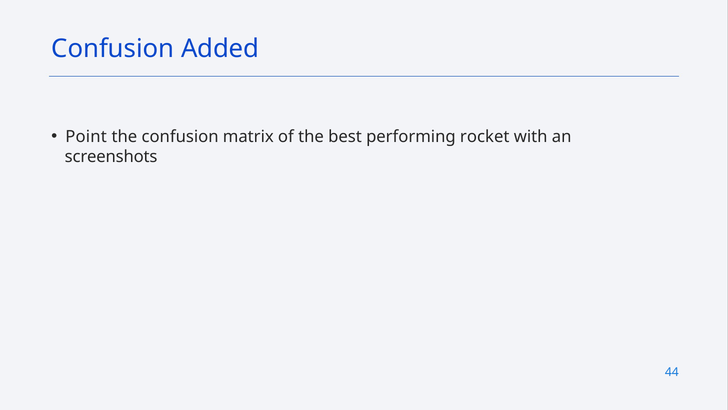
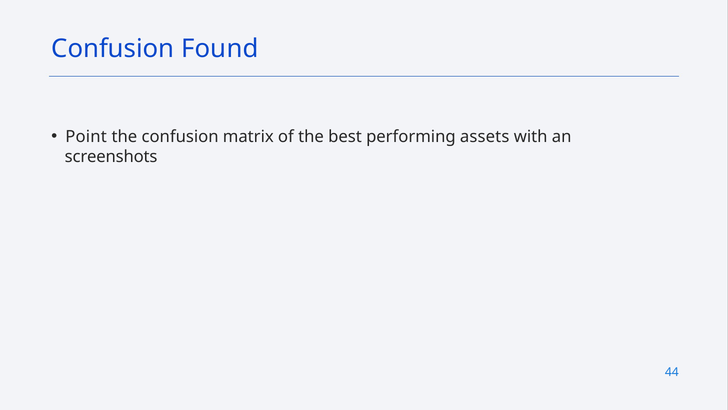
Added: Added -> Found (220, 49)
rocket: rocket -> assets (485, 137)
